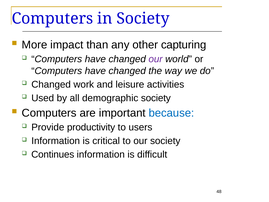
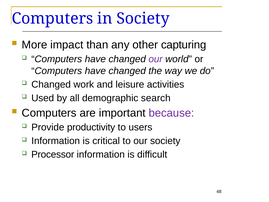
demographic society: society -> search (156, 98)
because colour: blue -> purple (171, 113)
Continues: Continues -> Processor (53, 154)
